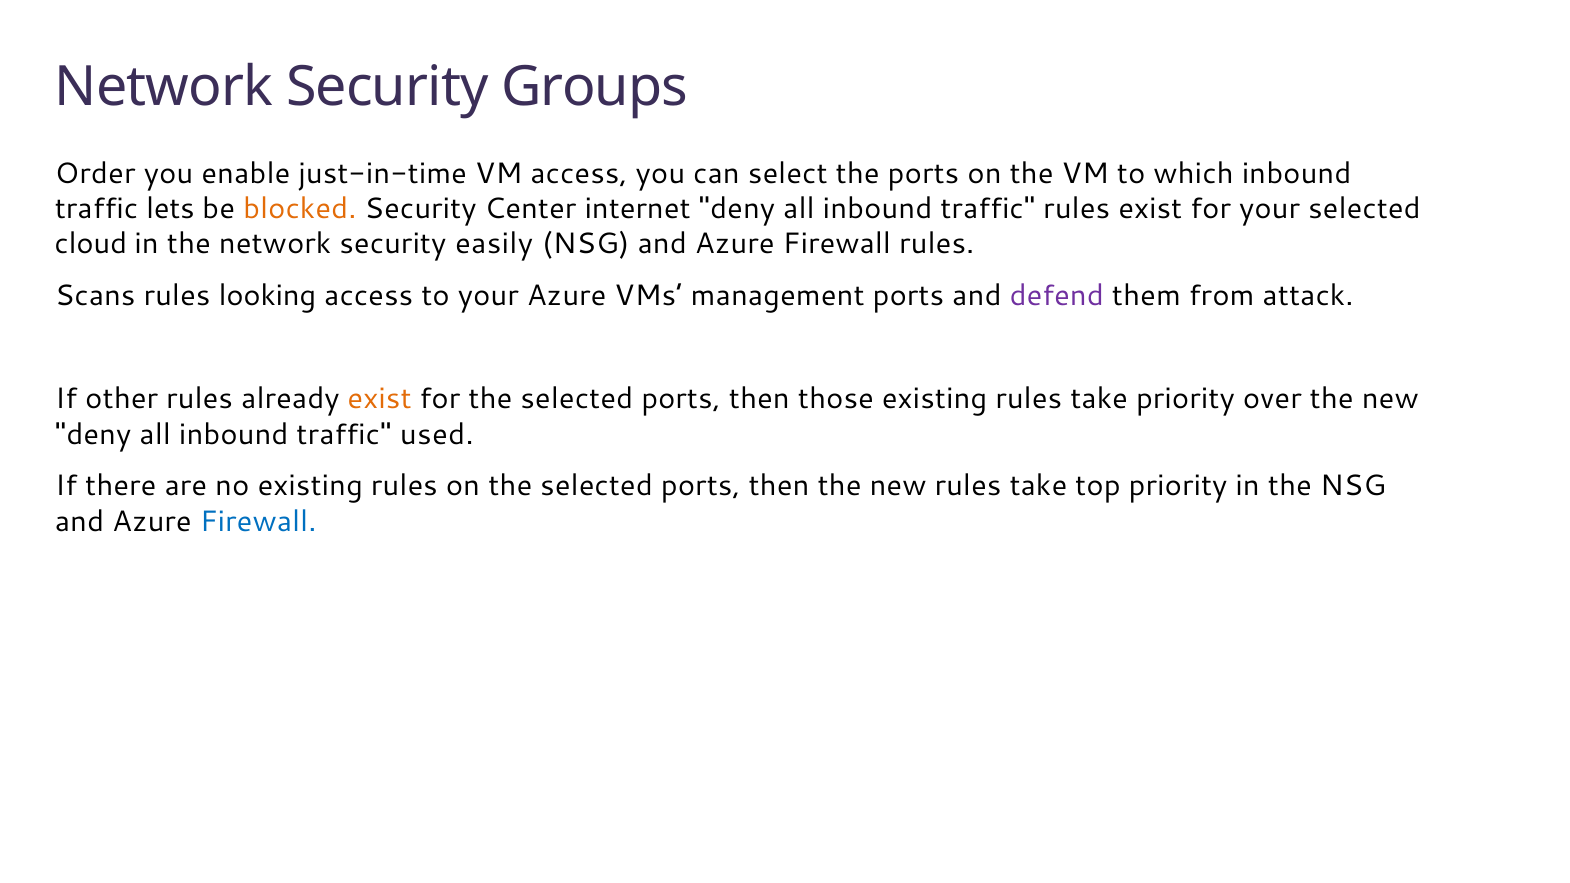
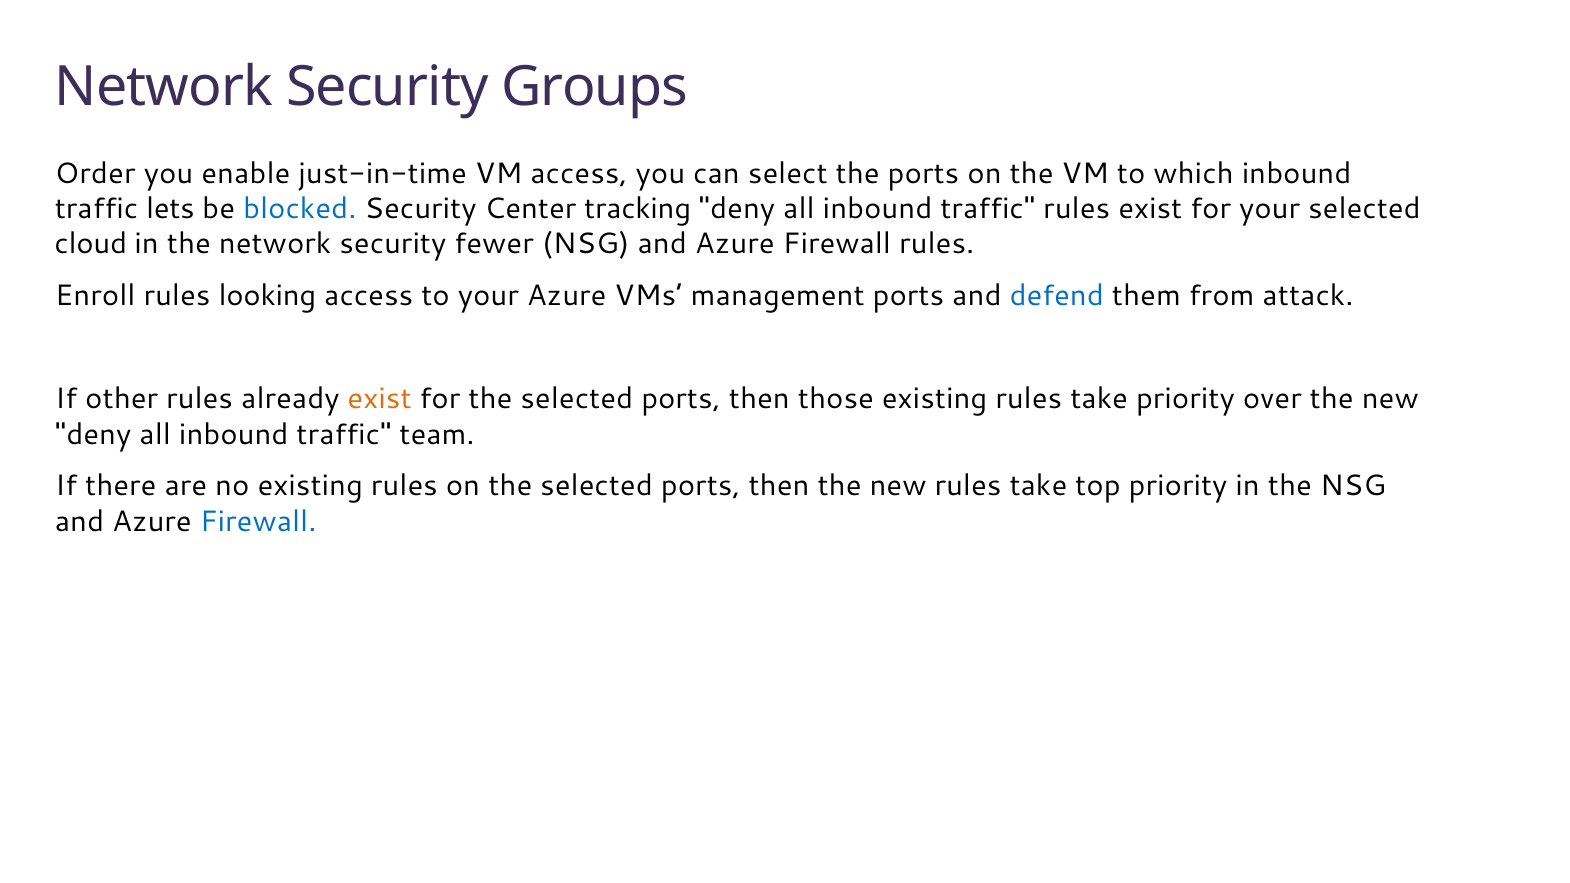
blocked colour: orange -> blue (300, 209)
internet: internet -> tracking (638, 209)
easily: easily -> fewer (494, 244)
Scans: Scans -> Enroll (95, 296)
defend colour: purple -> blue (1057, 296)
used: used -> team (437, 435)
